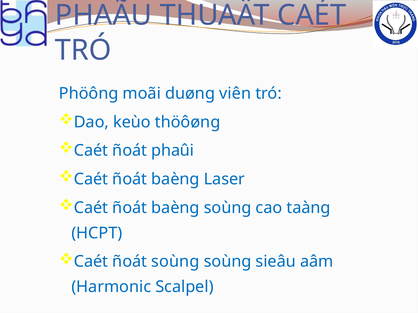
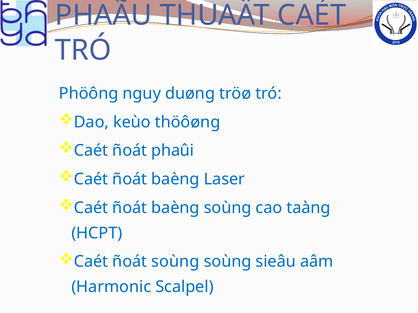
moãi: moãi -> nguy (142, 94)
viên: viên -> tröø (235, 94)
